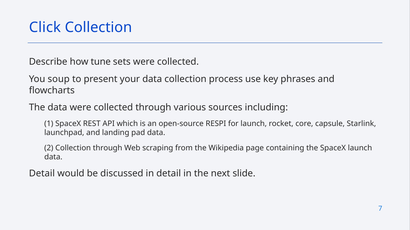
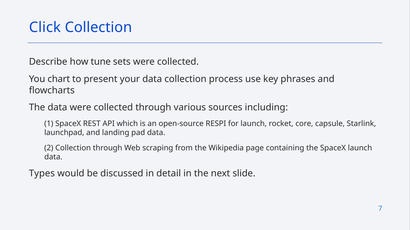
soup: soup -> chart (59, 79)
Detail: Detail -> Types (42, 174)
